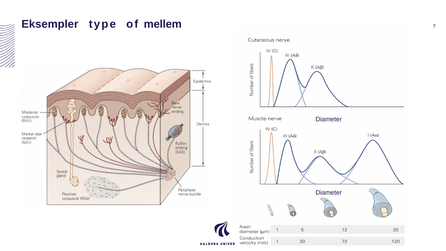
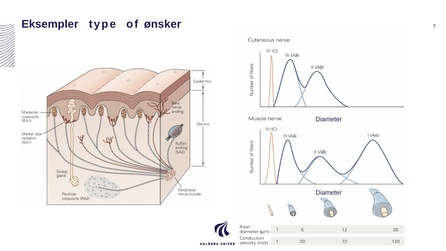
mellem: mellem -> ønsker (163, 24)
